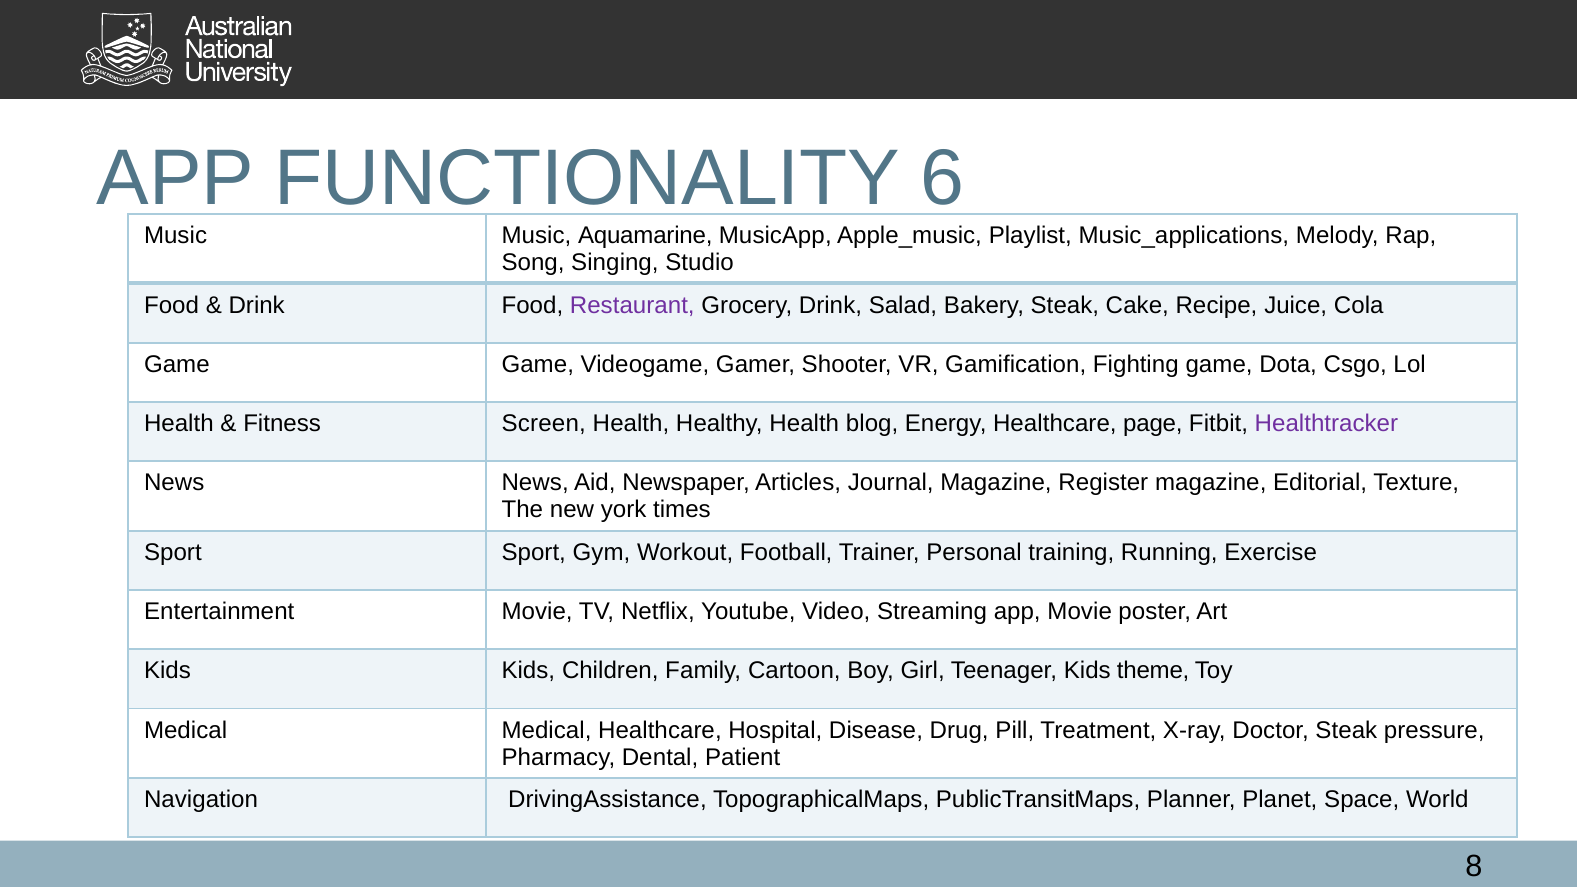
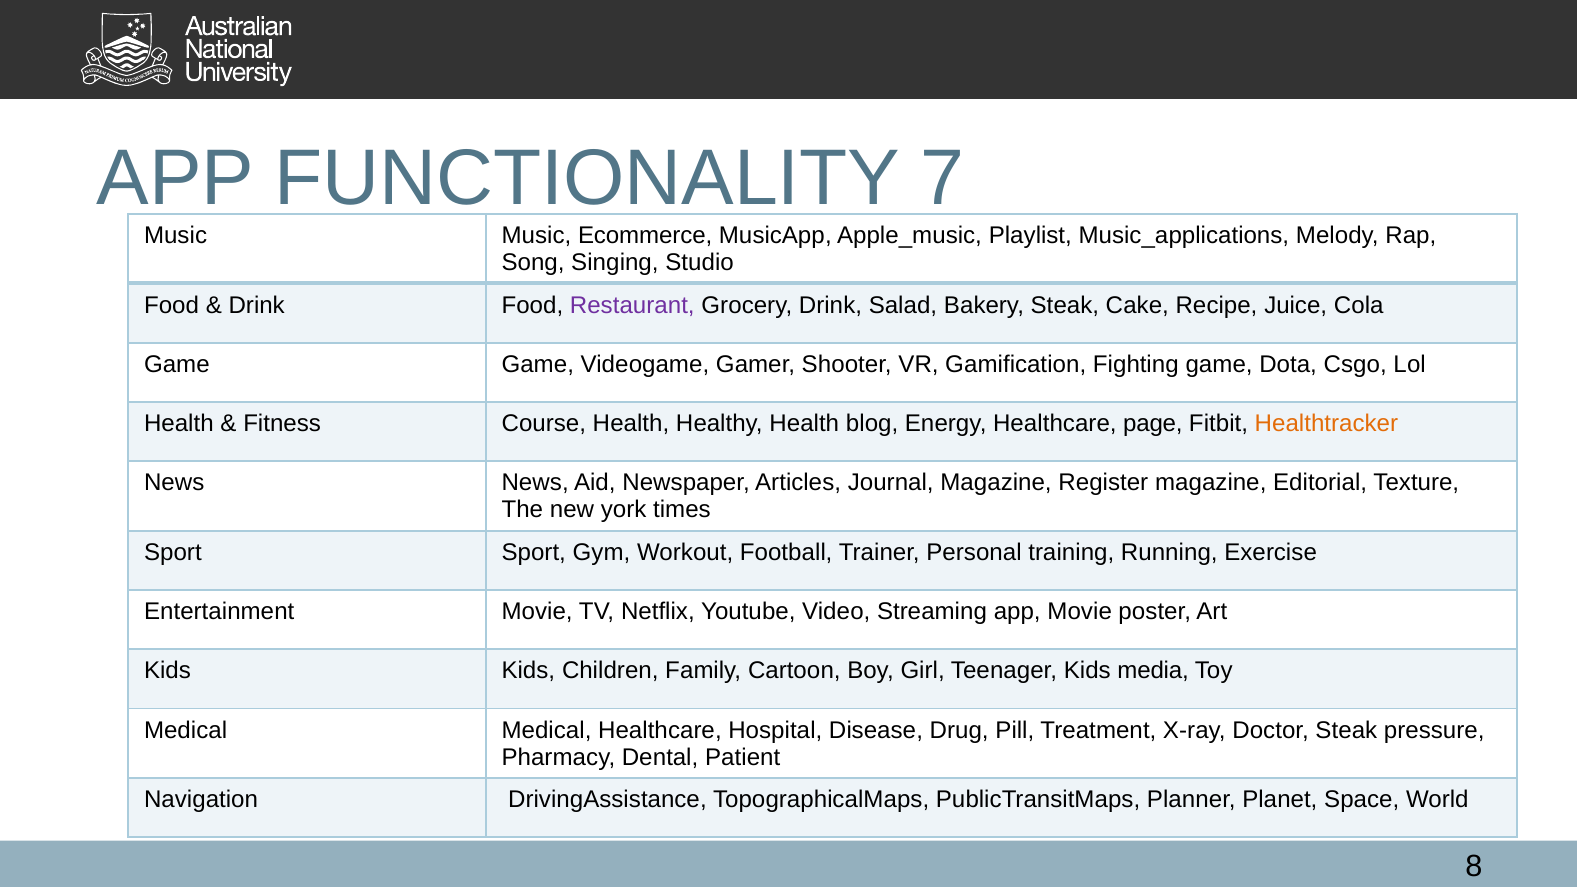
6: 6 -> 7 (943, 178)
Aquamarine: Aquamarine -> Ecommerce (645, 236)
Screen: Screen -> Course (544, 424)
Healthtracker colour: purple -> orange (1326, 424)
theme: theme -> media (1153, 671)
